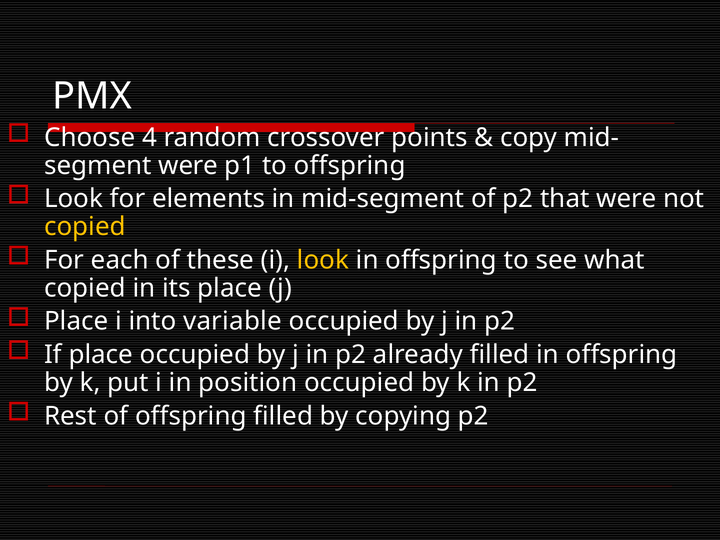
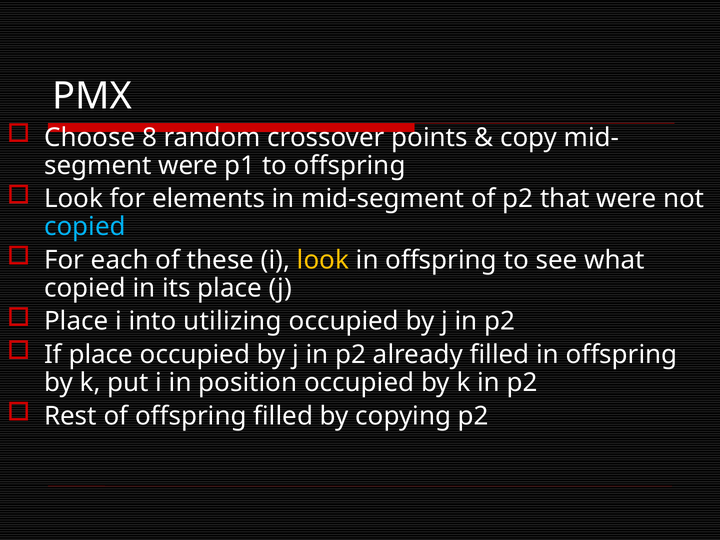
4: 4 -> 8 (149, 137)
copied colour: yellow -> light blue (85, 227)
variable: variable -> utilizing (232, 321)
